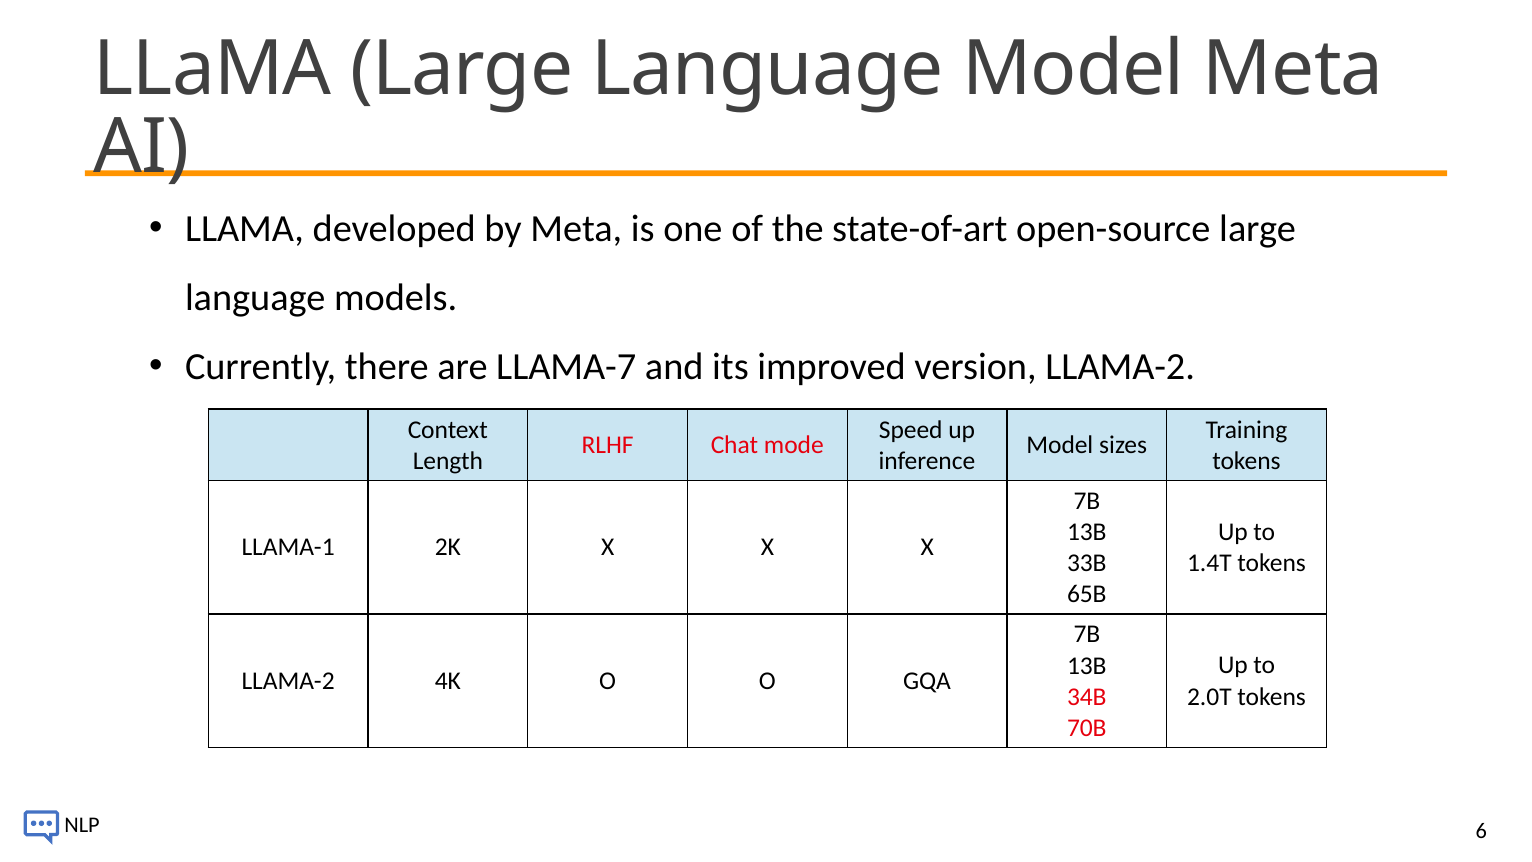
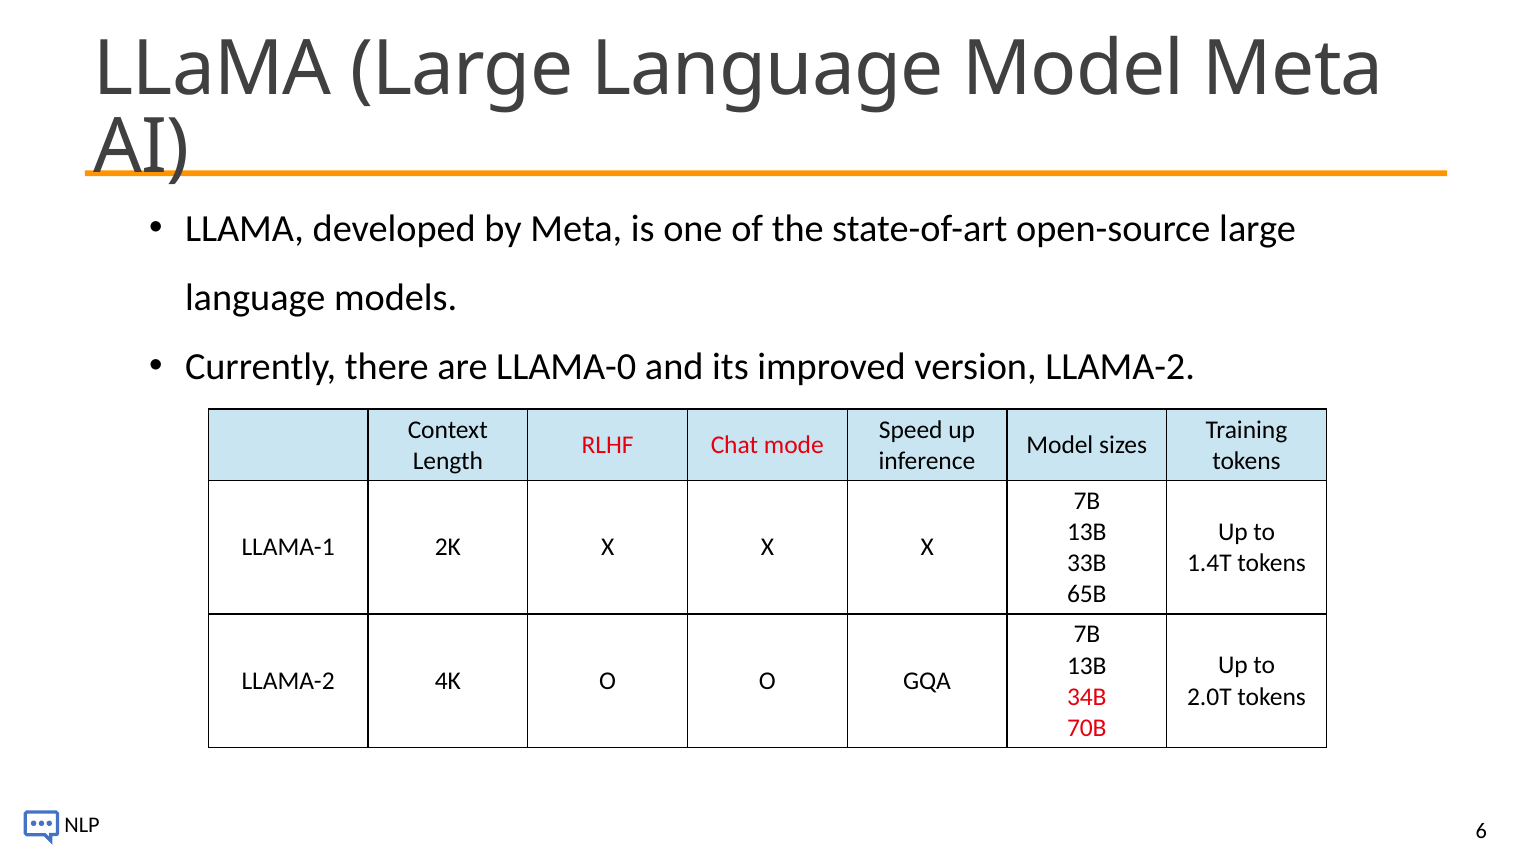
LLAMA-7: LLAMA-7 -> LLAMA-0 (566, 367)
